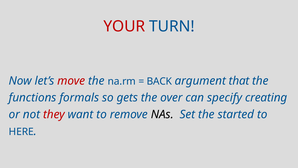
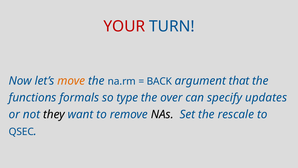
move colour: red -> orange (71, 81)
gets: gets -> type (127, 97)
creating: creating -> updates (266, 97)
they colour: red -> black (54, 114)
started: started -> rescale (236, 114)
HERE: HERE -> QSEC (21, 132)
